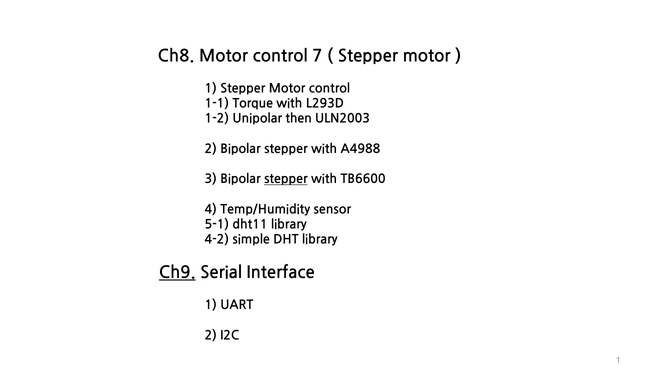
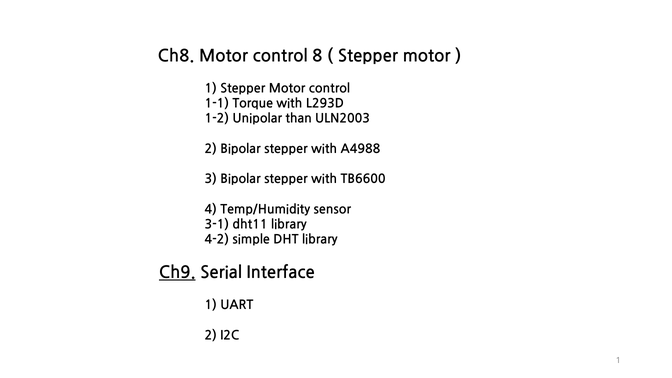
7: 7 -> 8 (317, 56)
then: then -> than (299, 119)
stepper underline: present -> none (286, 179)
5-1: 5-1 -> 3-1 (217, 225)
